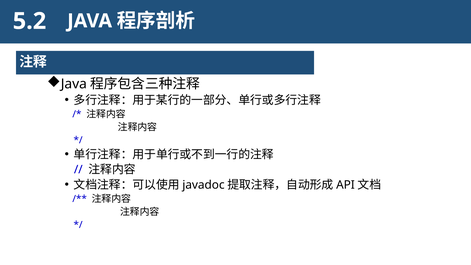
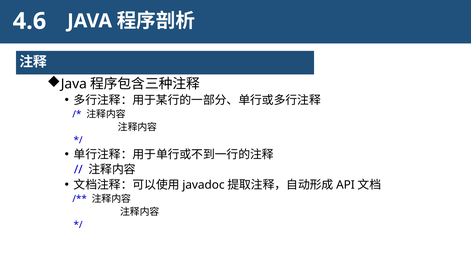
5.2: 5.2 -> 4.6 (29, 21)
